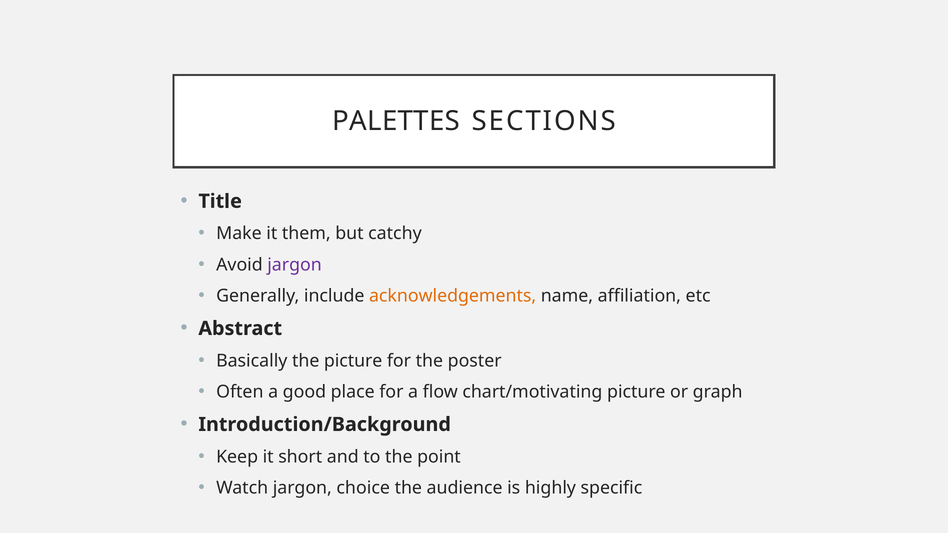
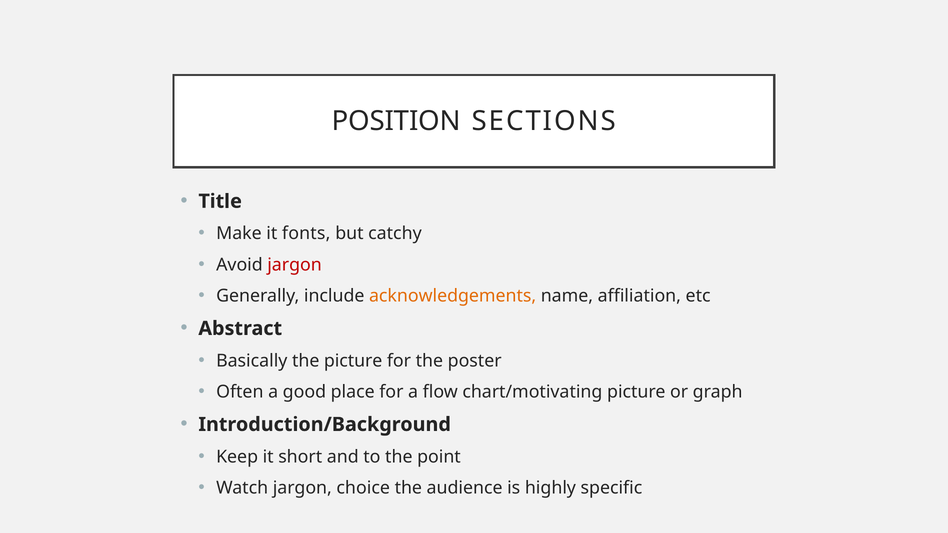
PALETTES: PALETTES -> POSITION (396, 121)
them: them -> fonts (306, 234)
jargon colour: purple -> red (295, 265)
